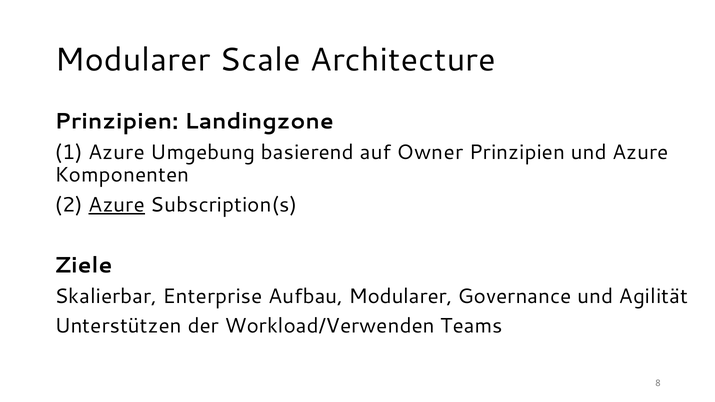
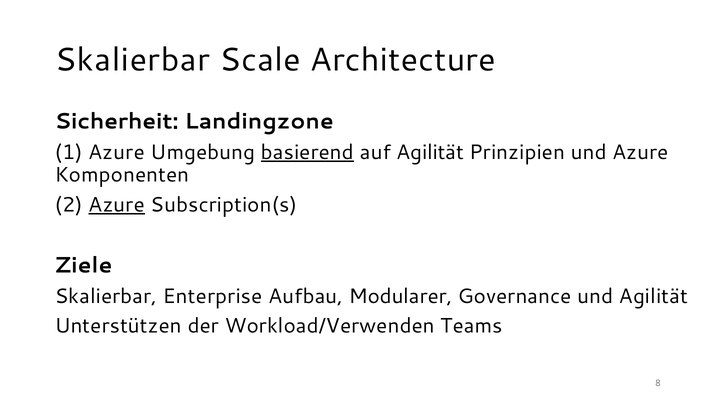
Modularer: Modularer -> Skalierbar (132, 60)
Prinzipien: Prinzipien -> Sicherheit (117, 122)
basierend underline: none -> present (307, 152)
auf Owner: Owner -> Agilität (430, 152)
